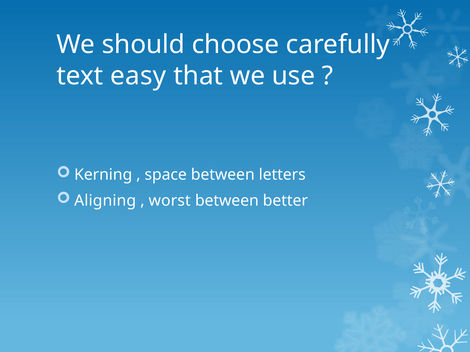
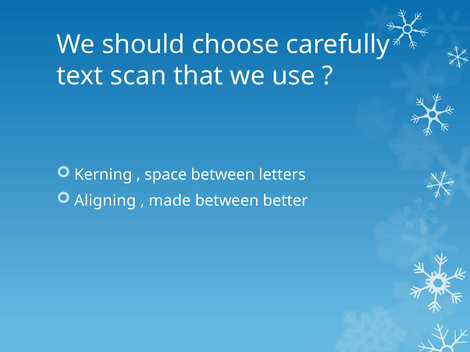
easy: easy -> scan (138, 76)
worst: worst -> made (170, 201)
